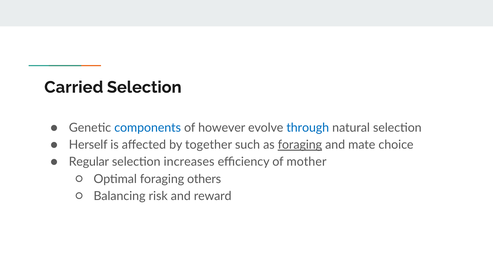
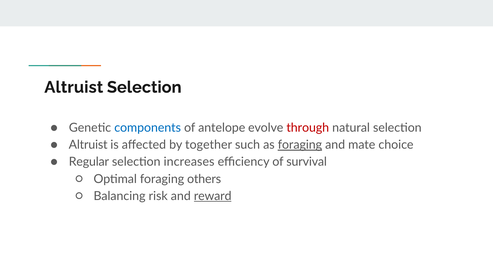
Carried: Carried -> Altruist (74, 87)
however: however -> antelope (222, 127)
through colour: blue -> red (308, 127)
Herself: Herself -> Altruist (88, 144)
mother: mother -> survival (307, 161)
reward underline: none -> present (213, 196)
